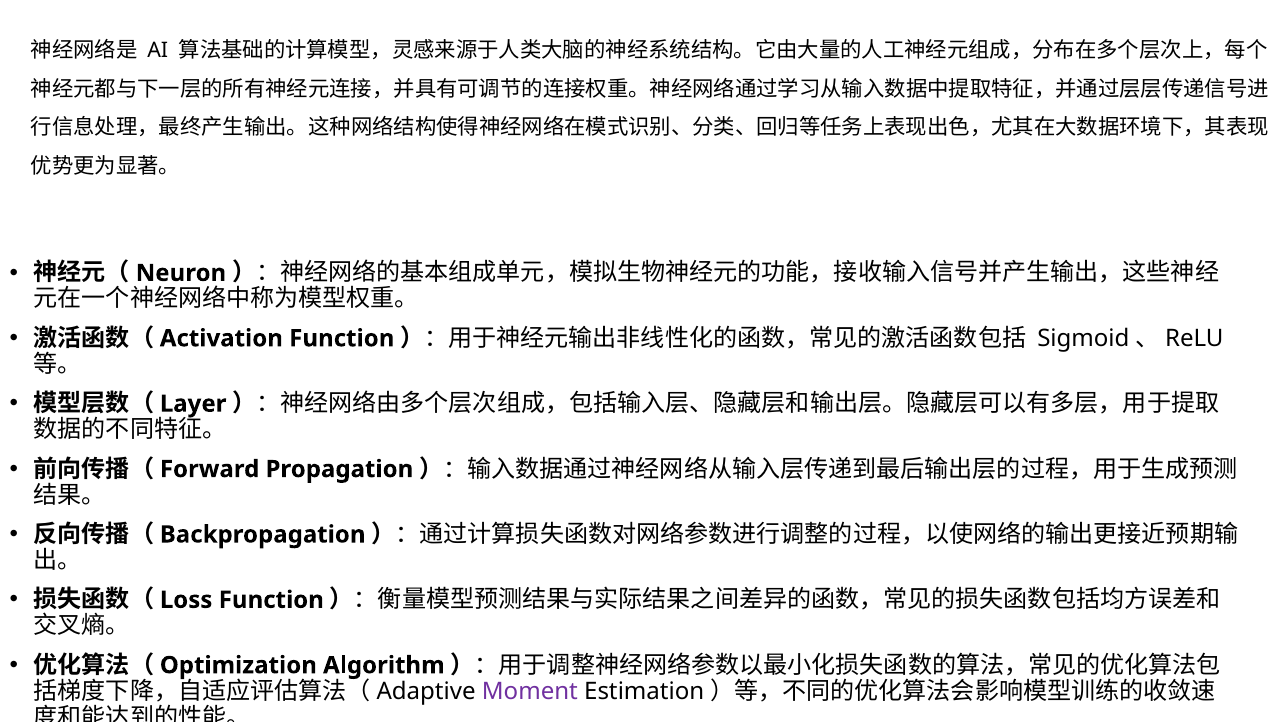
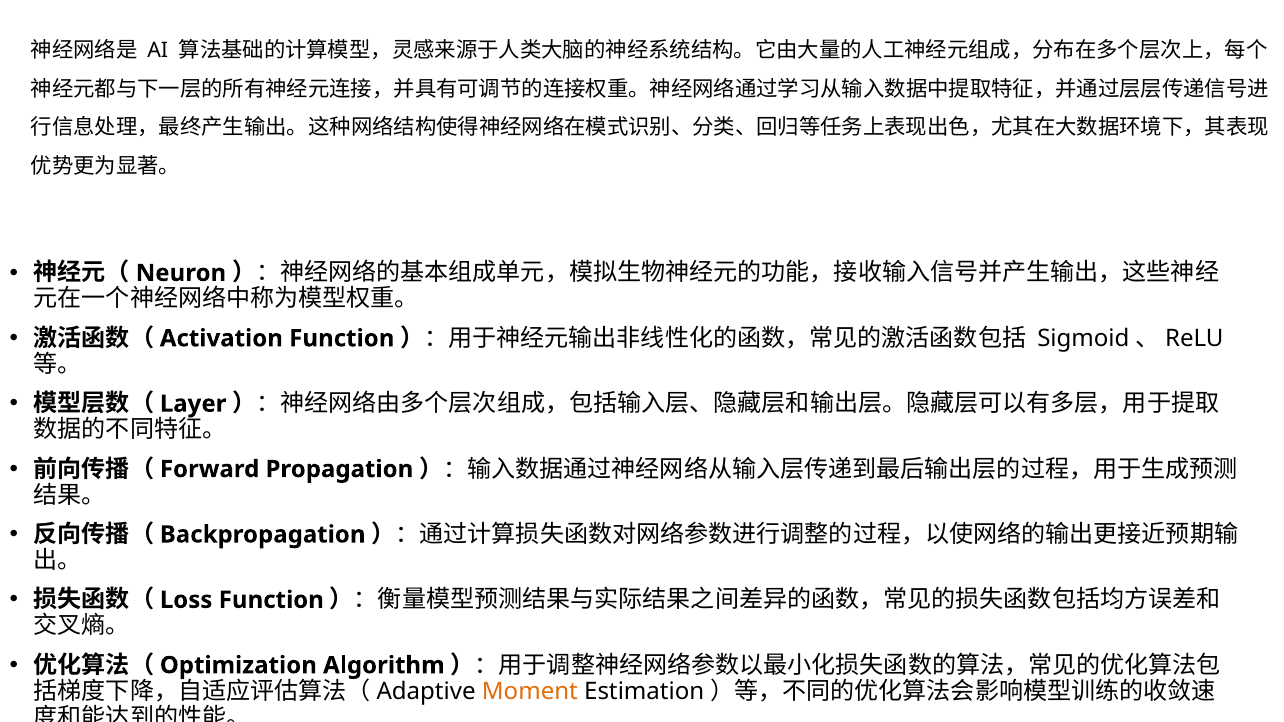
Moment colour: purple -> orange (530, 692)
